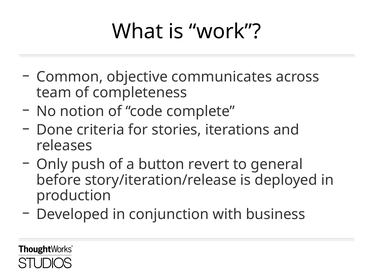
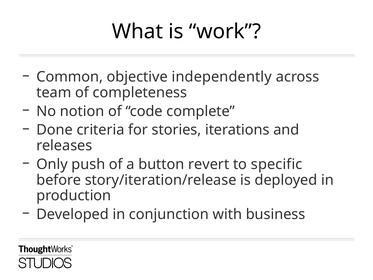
communicates: communicates -> independently (222, 77)
general: general -> specific (277, 164)
